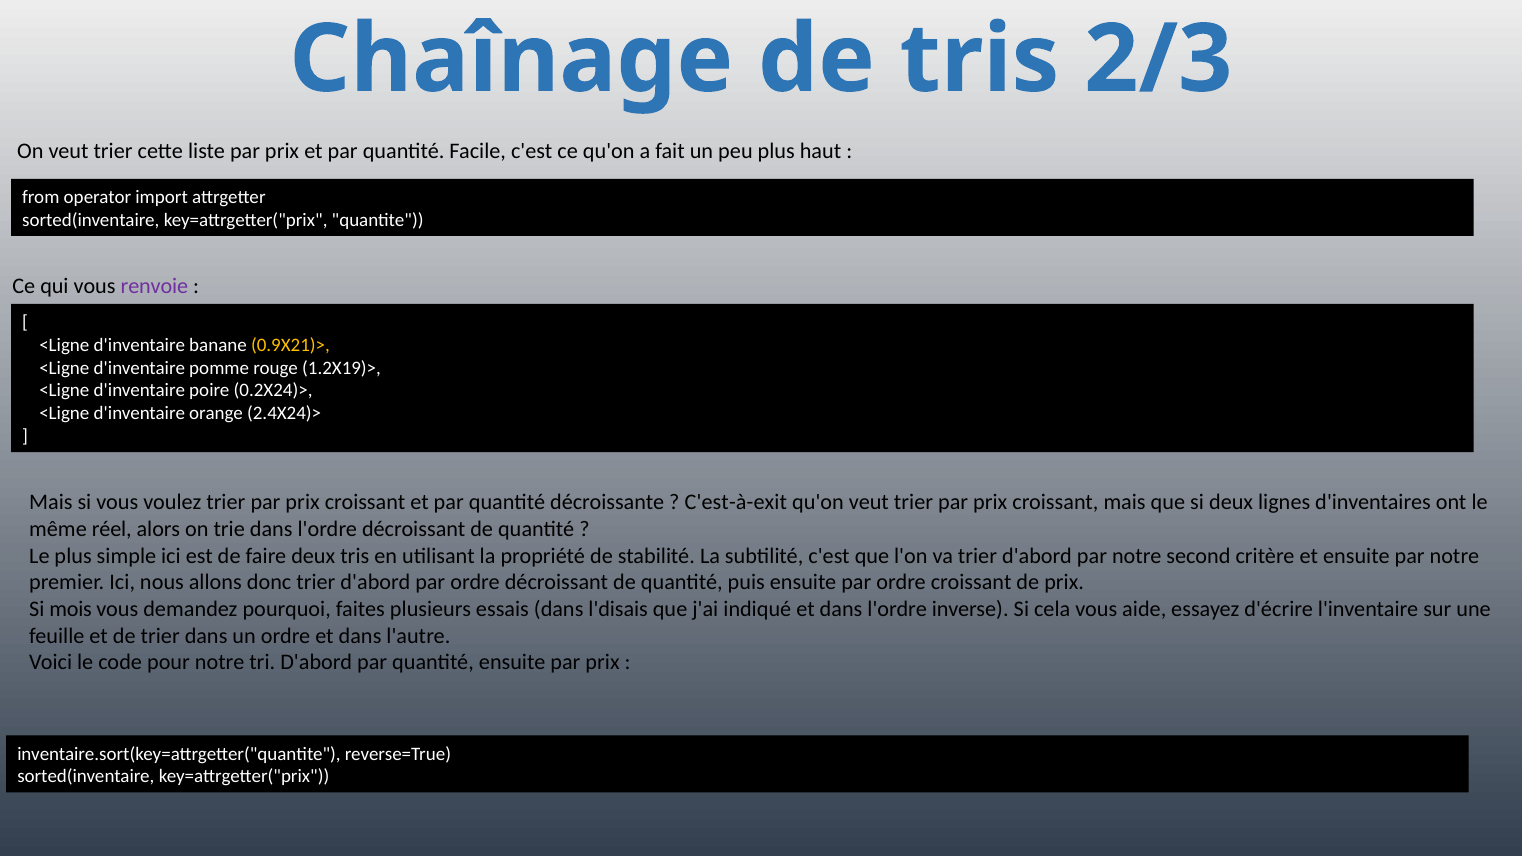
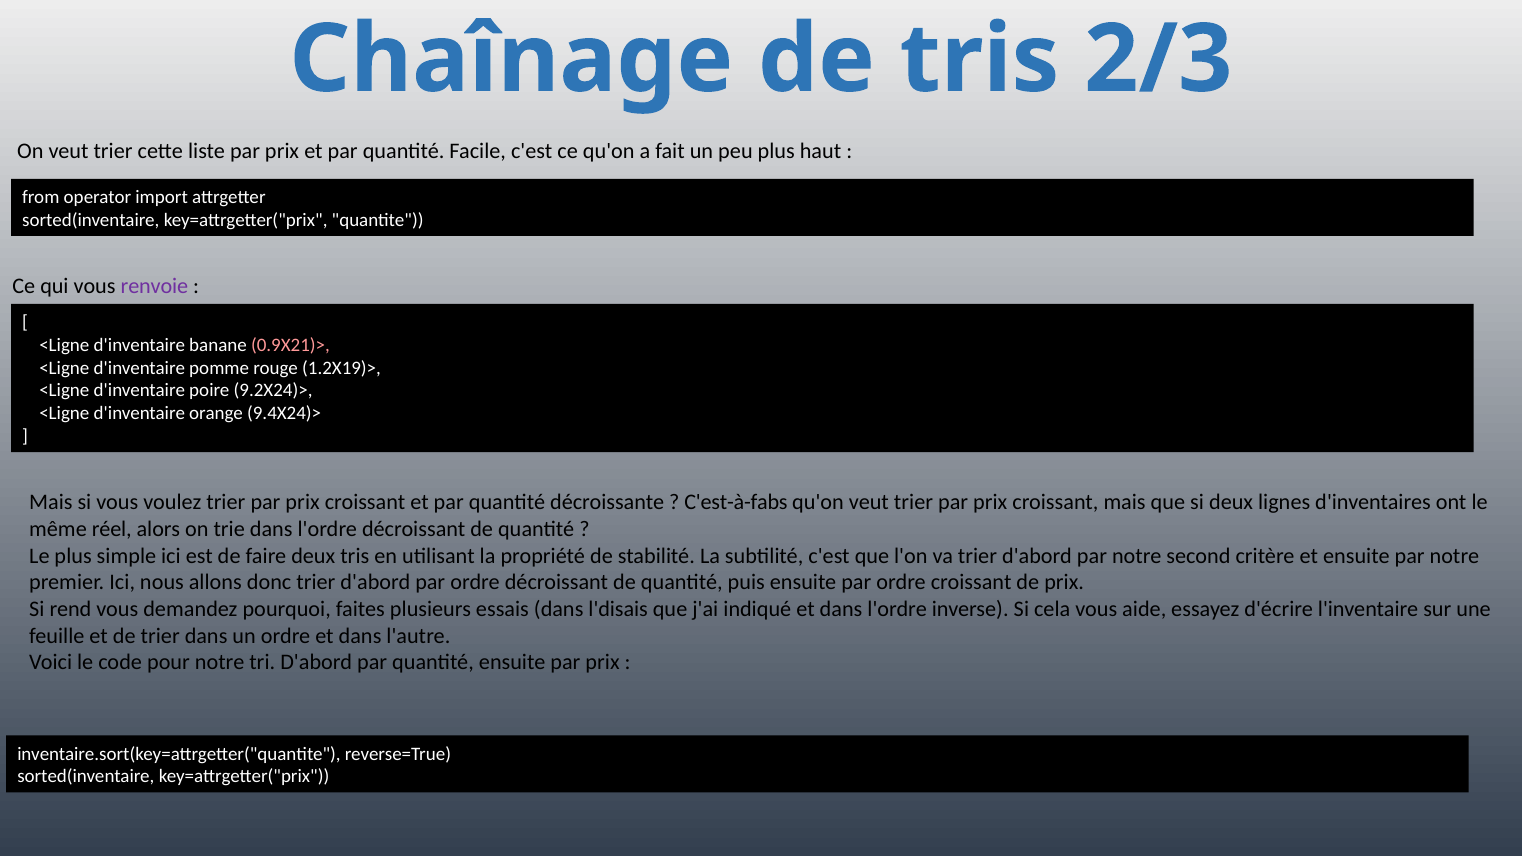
0.9X21)> colour: yellow -> pink (290, 345)
0.2X24)>: 0.2X24)> -> 9.2X24)> (273, 391)
2.4X24)>: 2.4X24)> -> 9.4X24)> (284, 414)
C'est-à-exit: C'est-à-exit -> C'est-à-fabs (736, 503)
mois: mois -> rend (70, 609)
